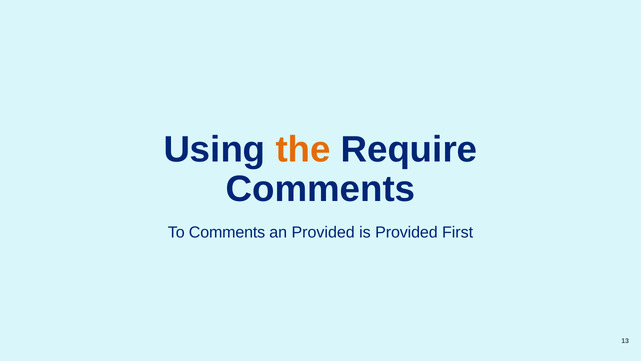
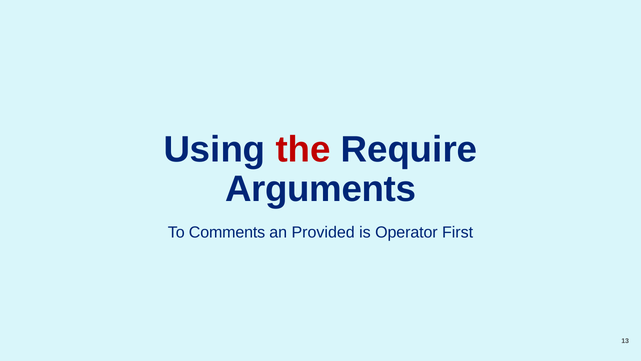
the colour: orange -> red (303, 149)
Comments: Comments -> Arguments (321, 189)
is Provided: Provided -> Operator (406, 232)
